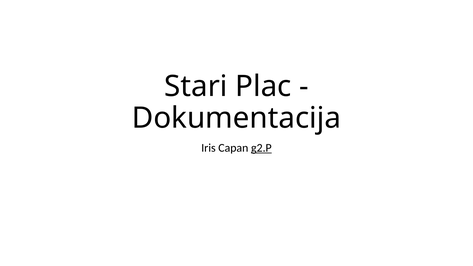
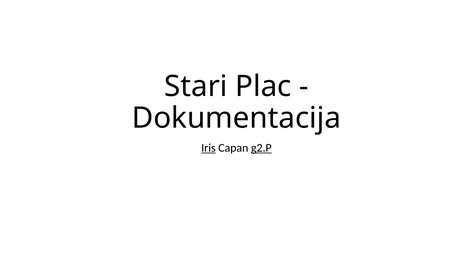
Iris underline: none -> present (208, 148)
